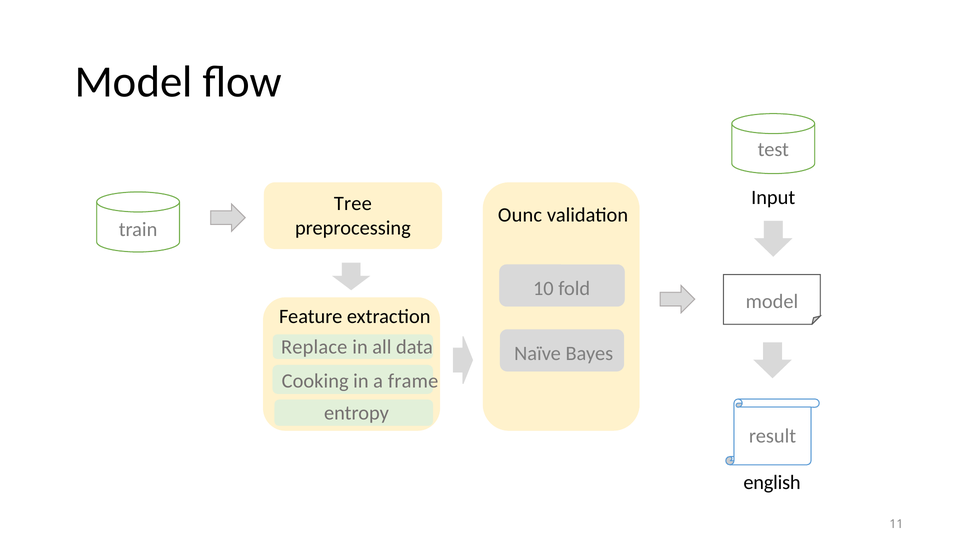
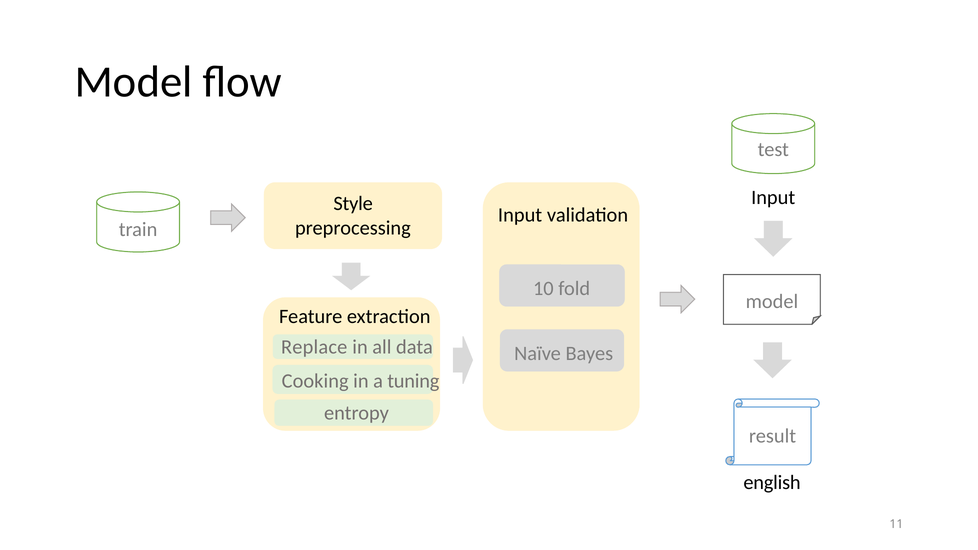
Tree: Tree -> Style (353, 204)
Ounc: Ounc -> Input (520, 215)
frame: frame -> tuning (413, 381)
